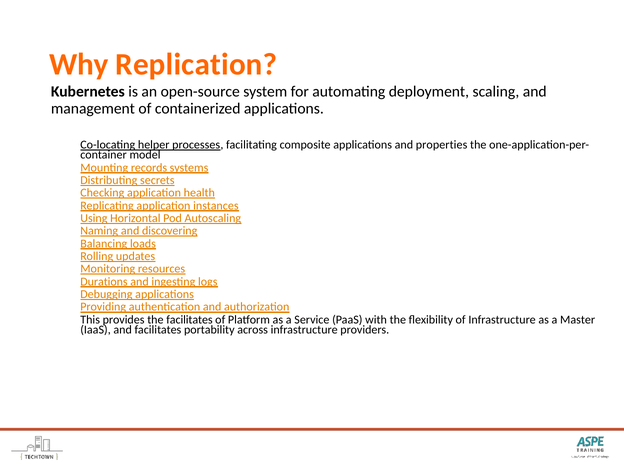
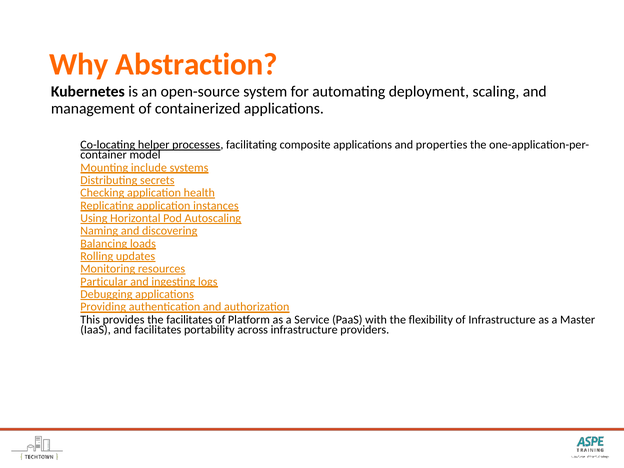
Replication: Replication -> Abstraction (197, 64)
records: records -> include (149, 168)
Durations: Durations -> Particular (104, 282)
